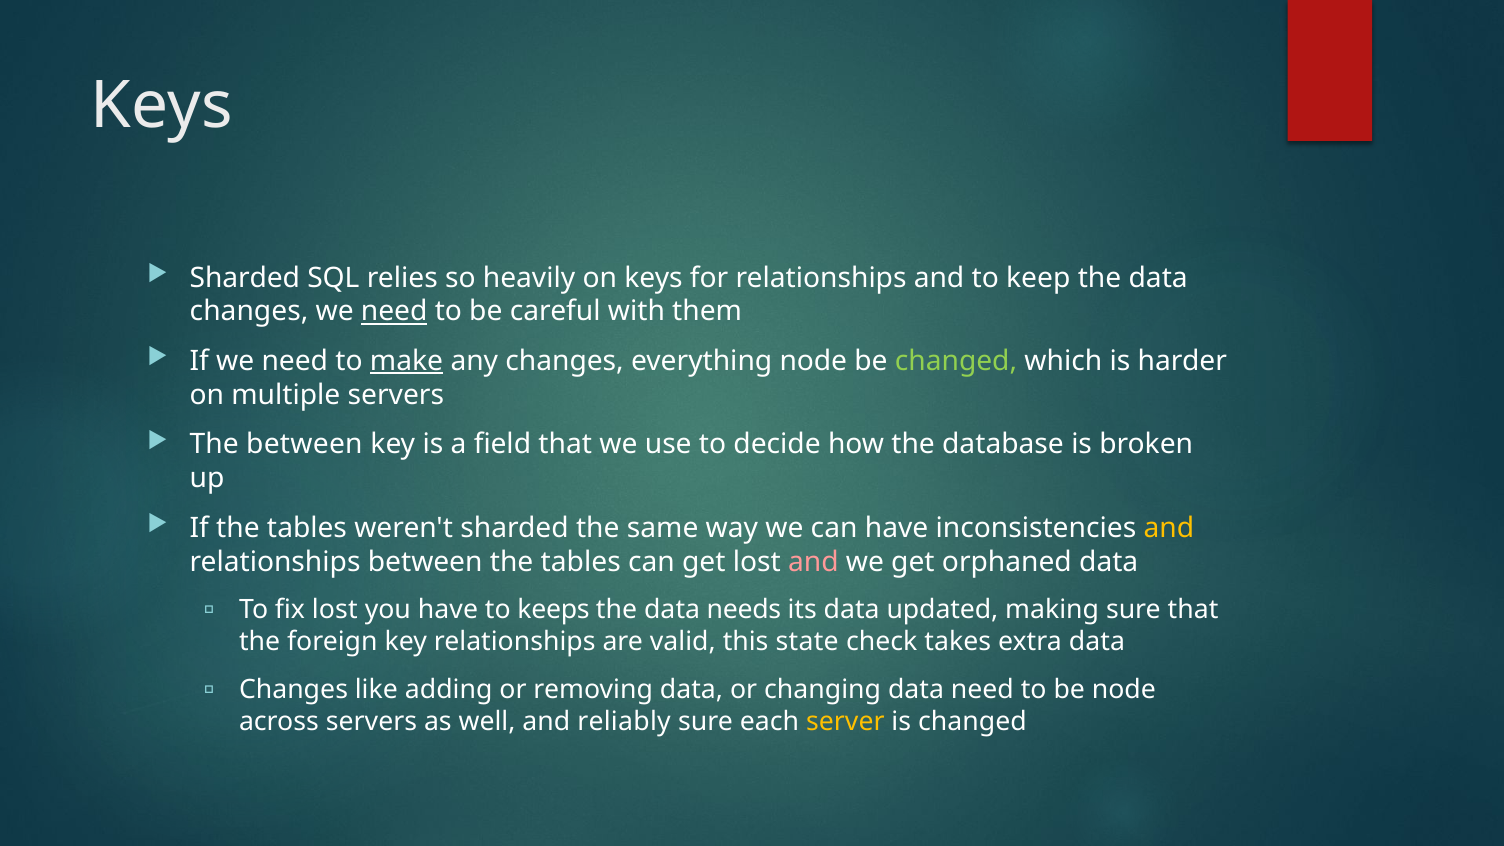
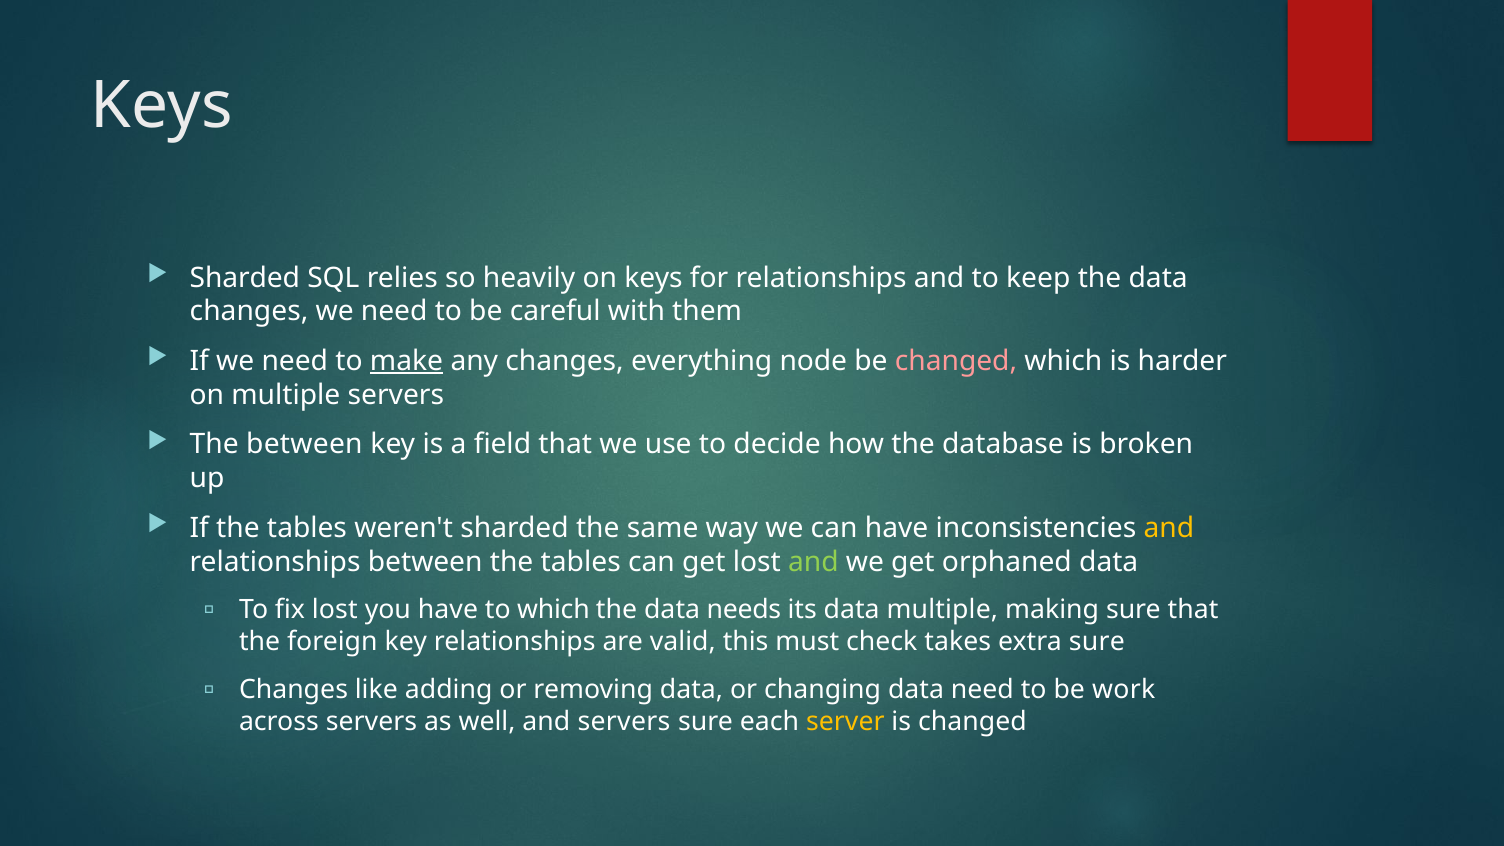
need underline: present -> none (394, 312)
changed colour: light green -> pink (956, 361)
and colour: pink -> light green (813, 562)
to keeps: keeps -> which (553, 610)
data updated: updated -> multiple (942, 610)
state: state -> must (807, 642)
extra data: data -> sure (1097, 642)
be node: node -> work (1124, 690)
and reliably: reliably -> servers (624, 722)
